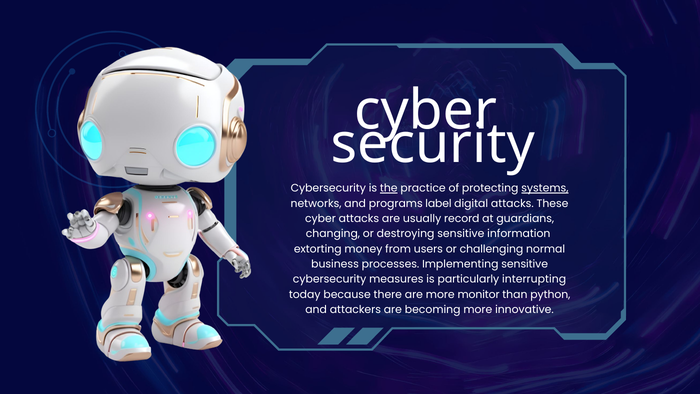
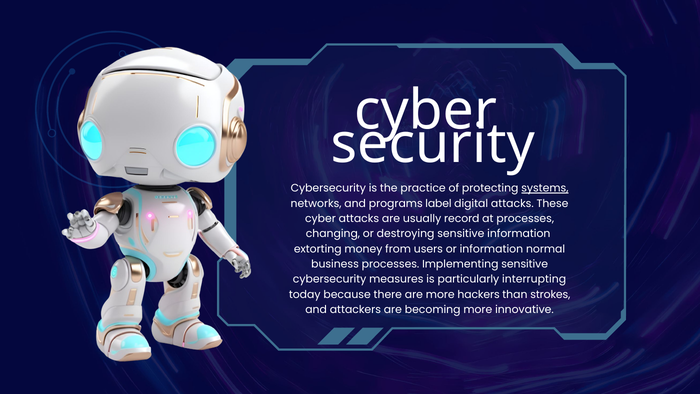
the underline: present -> none (389, 188)
at guardians: guardians -> processes (525, 219)
or challenging: challenging -> information (491, 249)
monitor: monitor -> hackers (479, 294)
python: python -> strokes (550, 294)
